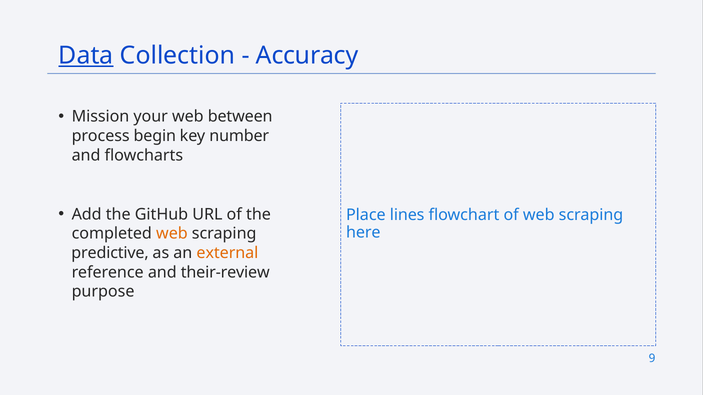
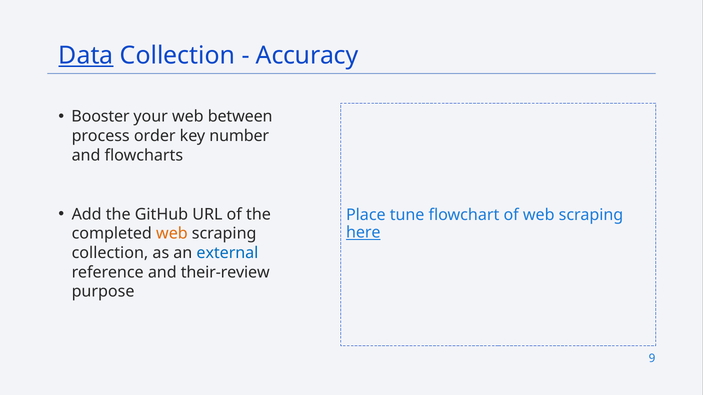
Mission: Mission -> Booster (100, 117)
begin: begin -> order (155, 136)
lines: lines -> tune (407, 215)
here underline: none -> present (363, 233)
predictive: predictive -> collection (110, 253)
external colour: orange -> blue (227, 253)
